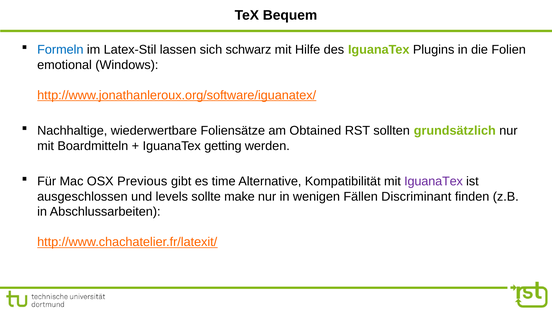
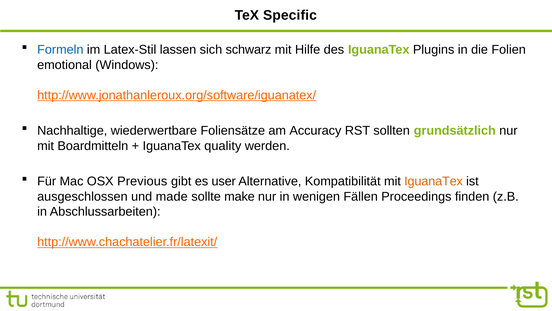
Bequem: Bequem -> Specific (290, 15)
Obtained: Obtained -> Accuracy (315, 130)
getting: getting -> quality (223, 146)
time: time -> user (224, 181)
IguanaTex colour: purple -> orange (434, 181)
levels: levels -> made (172, 196)
Discriminant: Discriminant -> Proceedings (416, 196)
